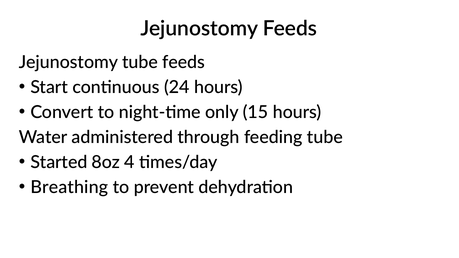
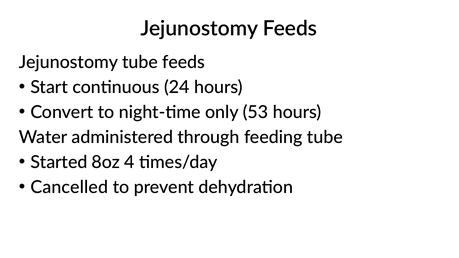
15: 15 -> 53 (255, 112)
Breathing: Breathing -> Cancelled (69, 188)
